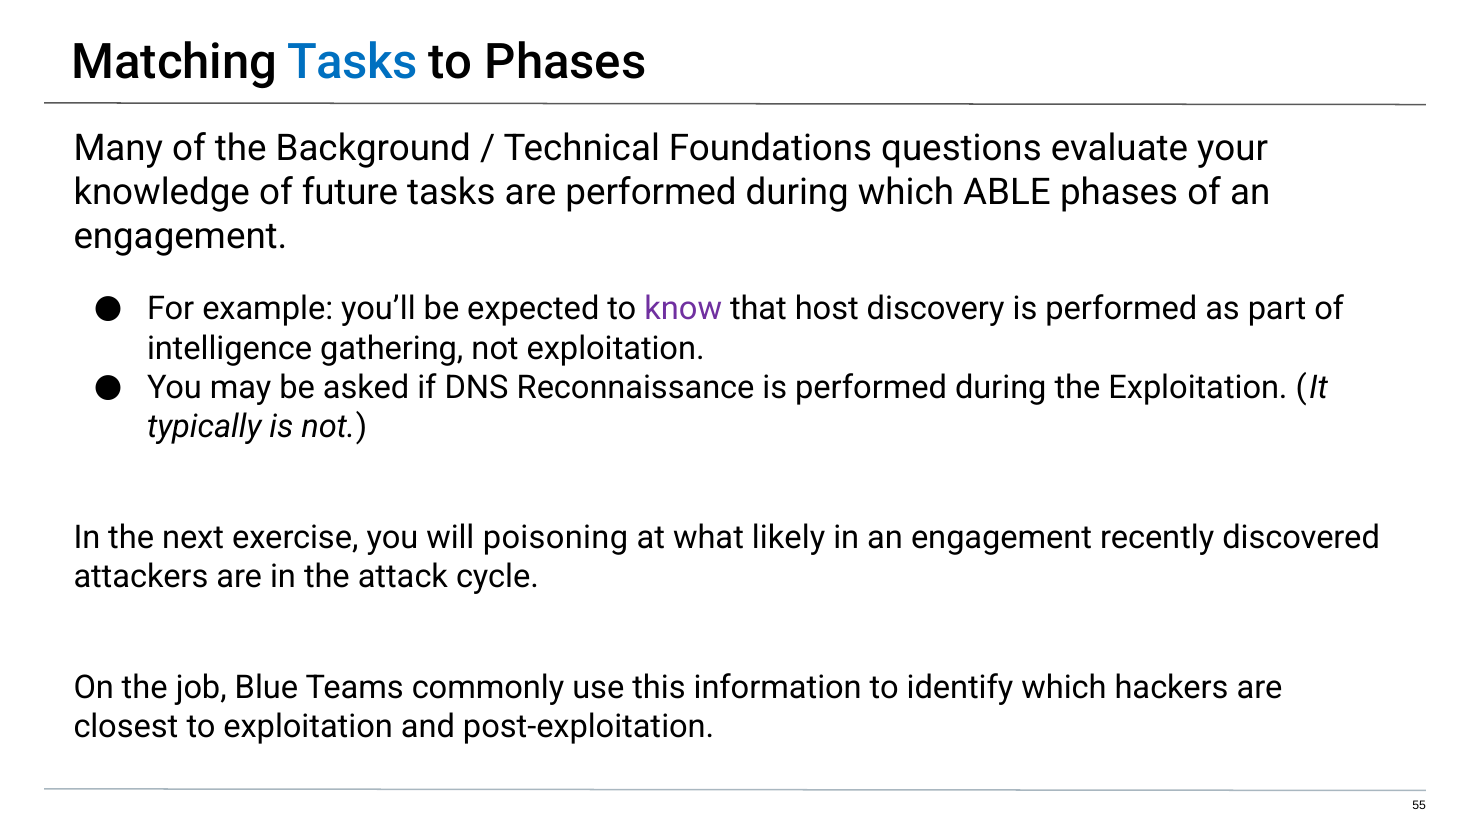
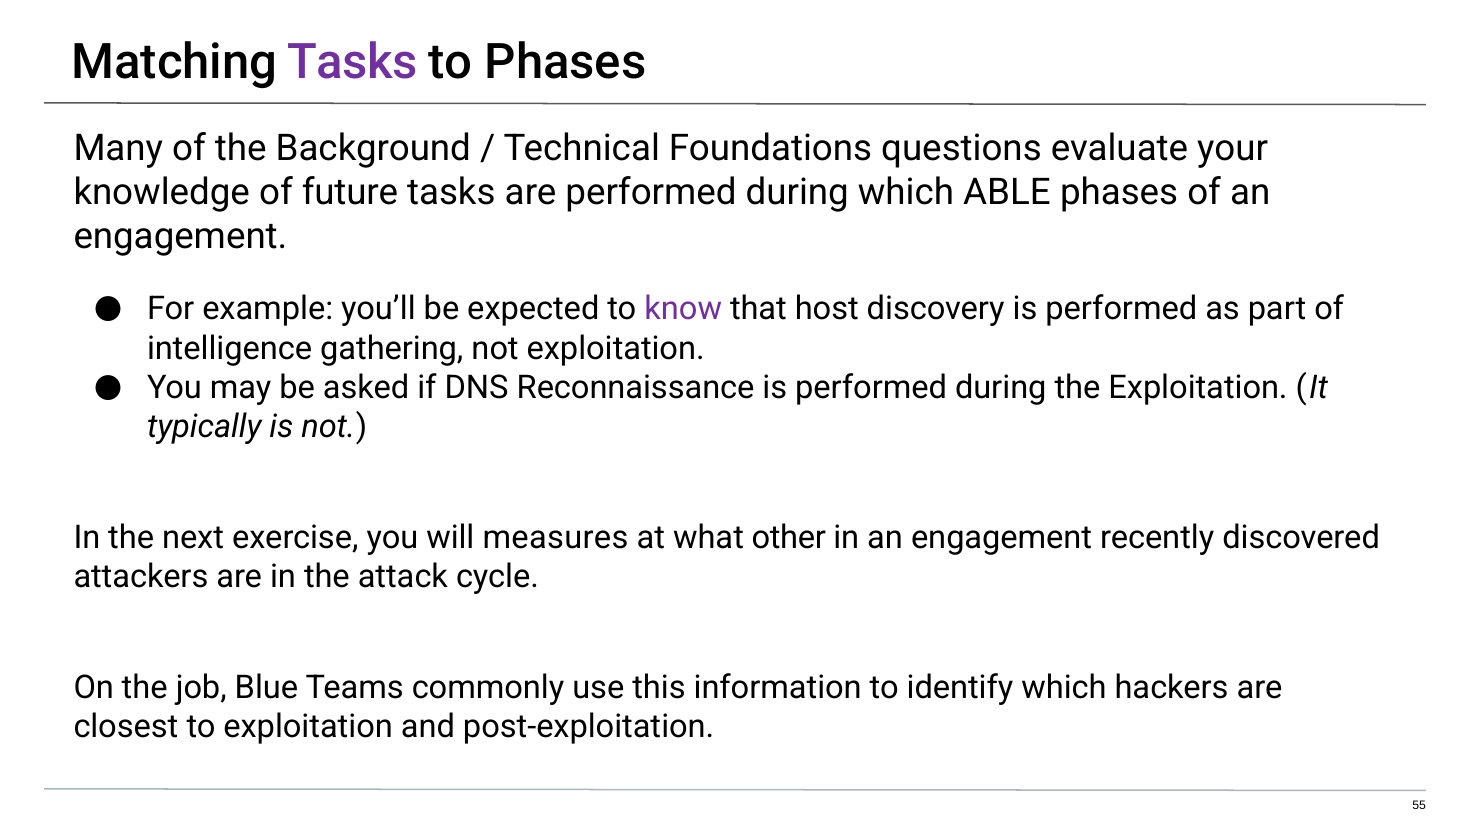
Tasks colour: blue -> purple (353, 62)
poisoning: poisoning -> measures (555, 538)
likely: likely -> other (789, 538)
